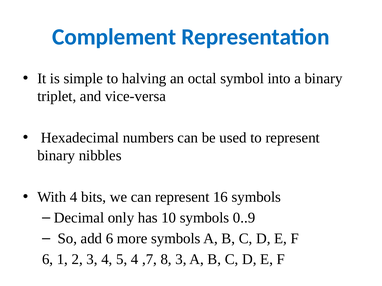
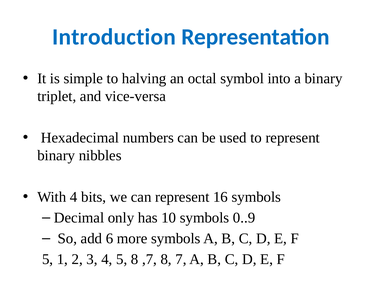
Complement: Complement -> Introduction (114, 37)
6: 6 -> 5 (48, 260)
5 4: 4 -> 8 (135, 260)
8 3: 3 -> 7 (181, 260)
